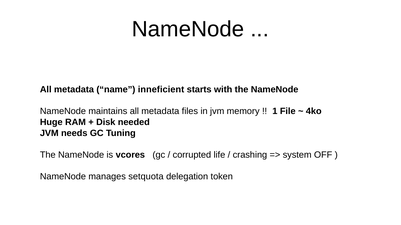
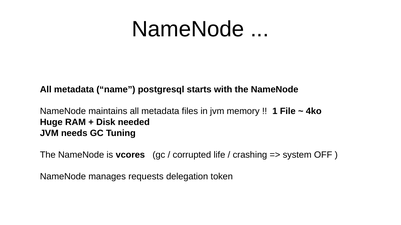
inneficient: inneficient -> postgresql (161, 90)
setquota: setquota -> requests (146, 177)
